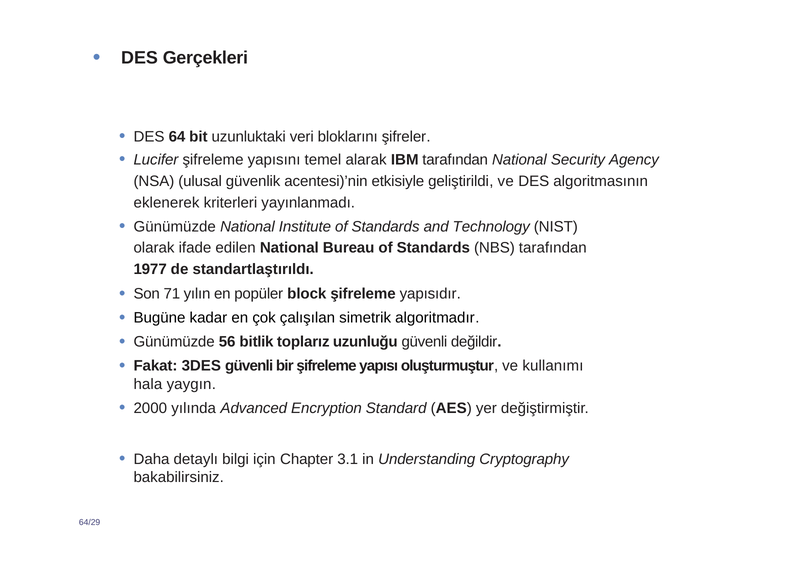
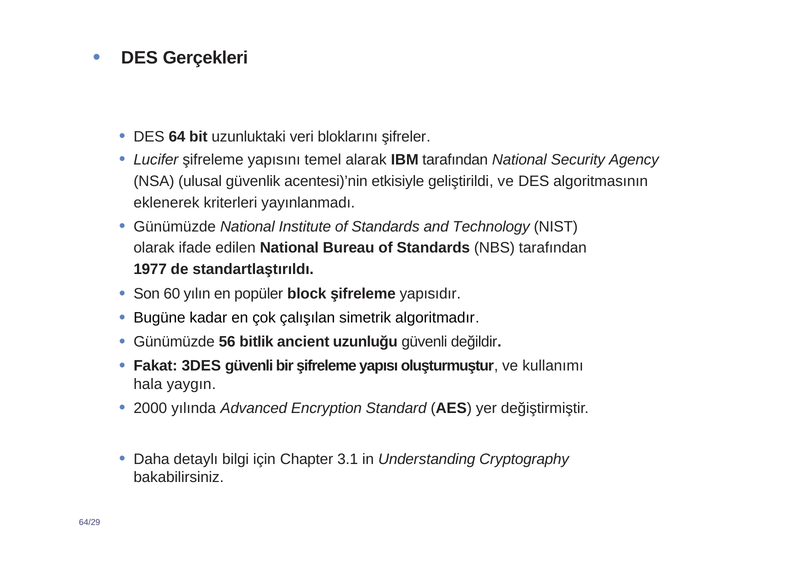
71: 71 -> 60 (172, 294)
toplarız: toplarız -> ancient (303, 342)
